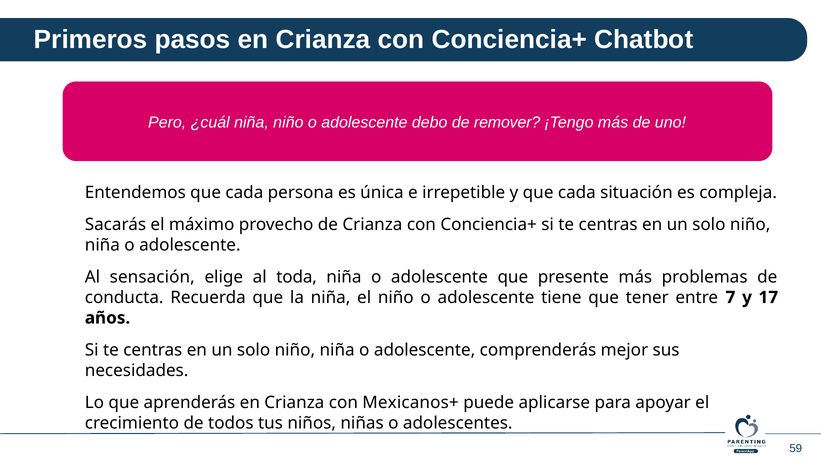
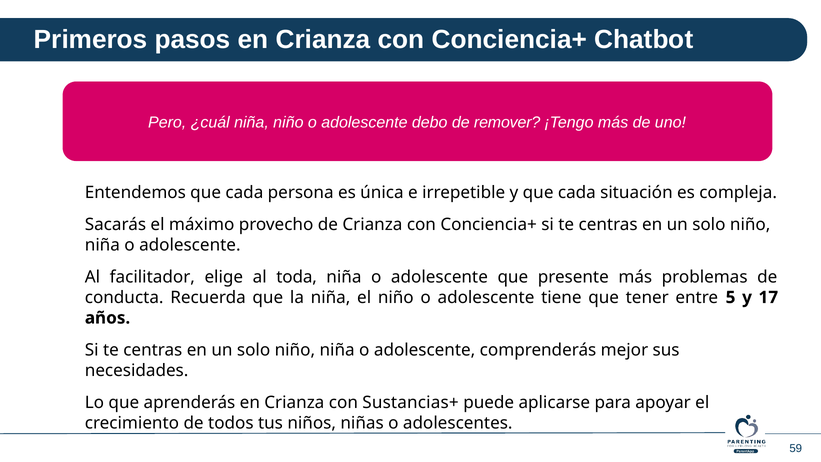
sensación: sensación -> facilitador (152, 277)
7: 7 -> 5 (731, 297)
Mexicanos+: Mexicanos+ -> Sustancias+ (411, 402)
